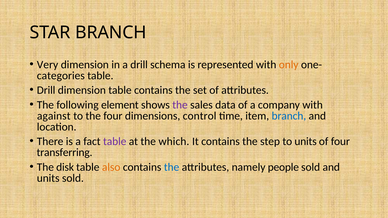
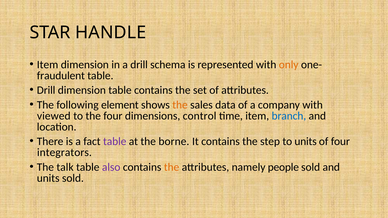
STAR BRANCH: BRANCH -> HANDLE (111, 33)
Very: Very -> Item (48, 65)
categories: categories -> fraudulent (61, 76)
the colour: purple -> orange (180, 105)
against: against -> viewed (54, 116)
which: which -> borne (174, 142)
transferring: transferring -> integrators (64, 153)
disk: disk -> talk (65, 167)
also colour: orange -> purple (111, 167)
the colour: blue -> orange (172, 167)
